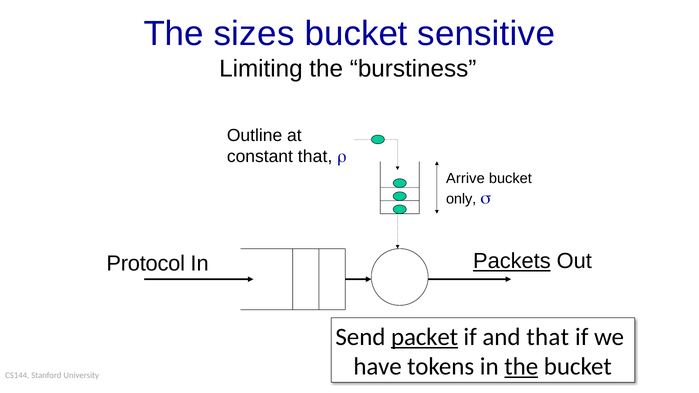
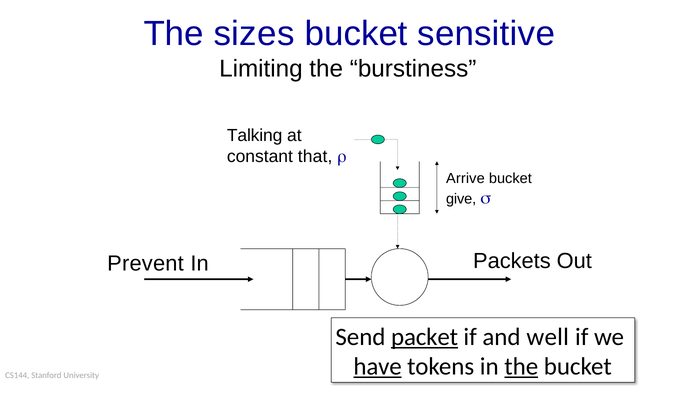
Outline: Outline -> Talking (255, 136)
only: only -> give (461, 199)
Protocol: Protocol -> Prevent (146, 264)
Packets underline: present -> none (512, 261)
and that: that -> well (548, 337)
have underline: none -> present (378, 367)
